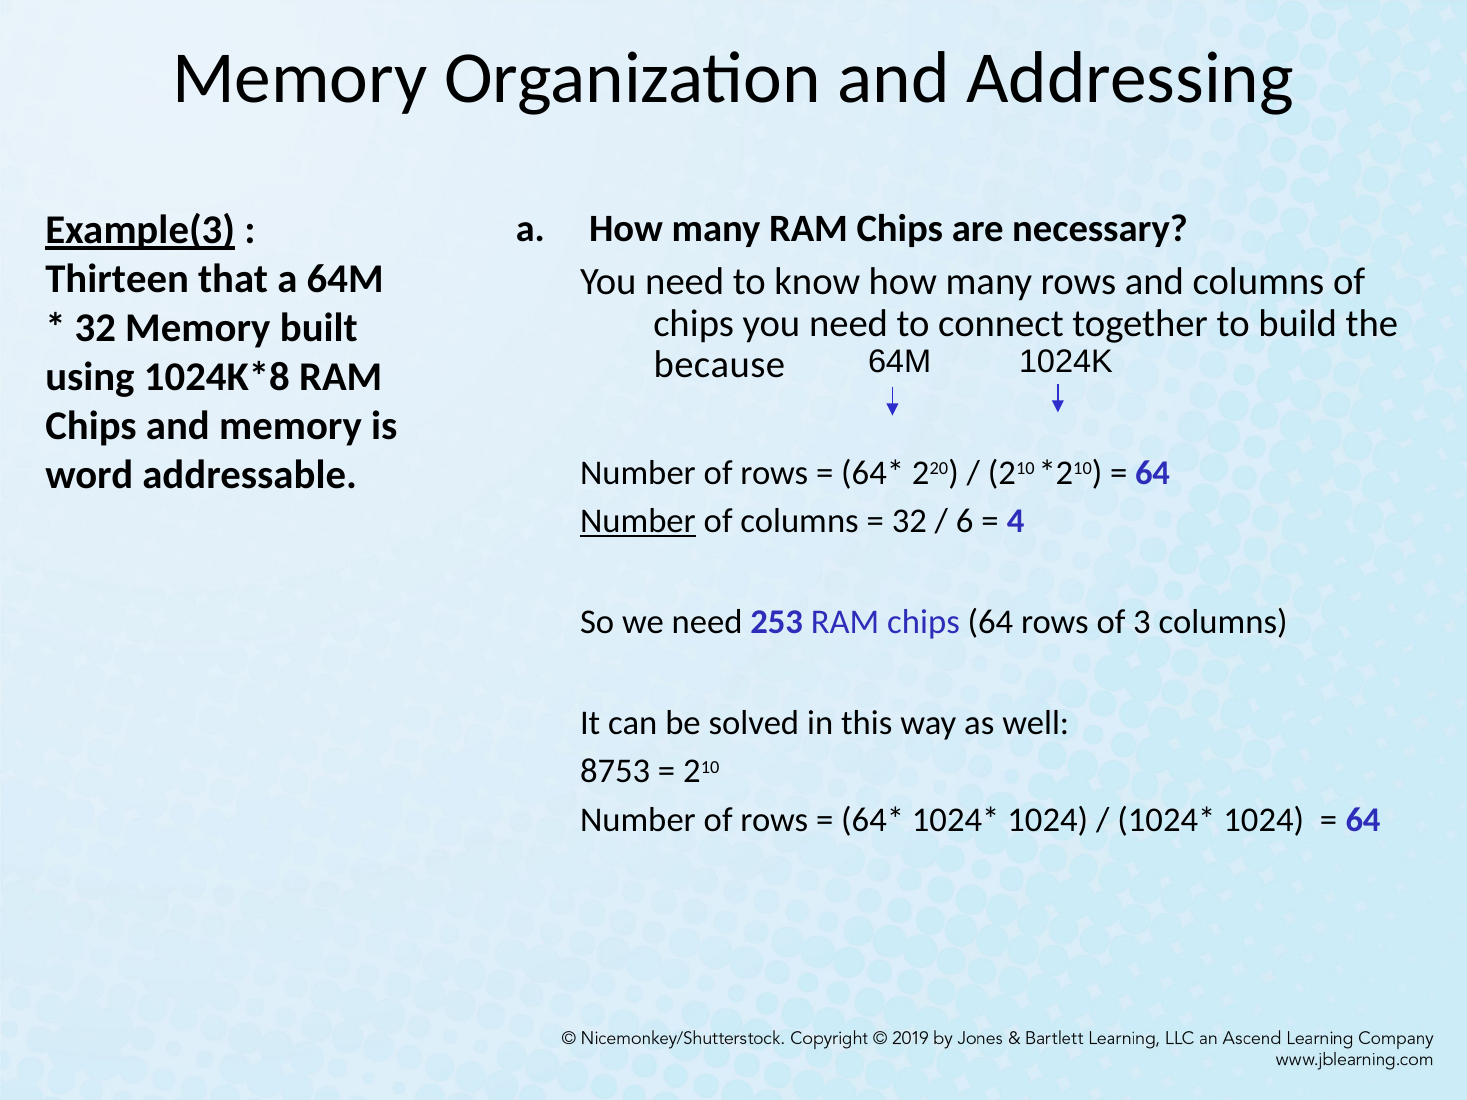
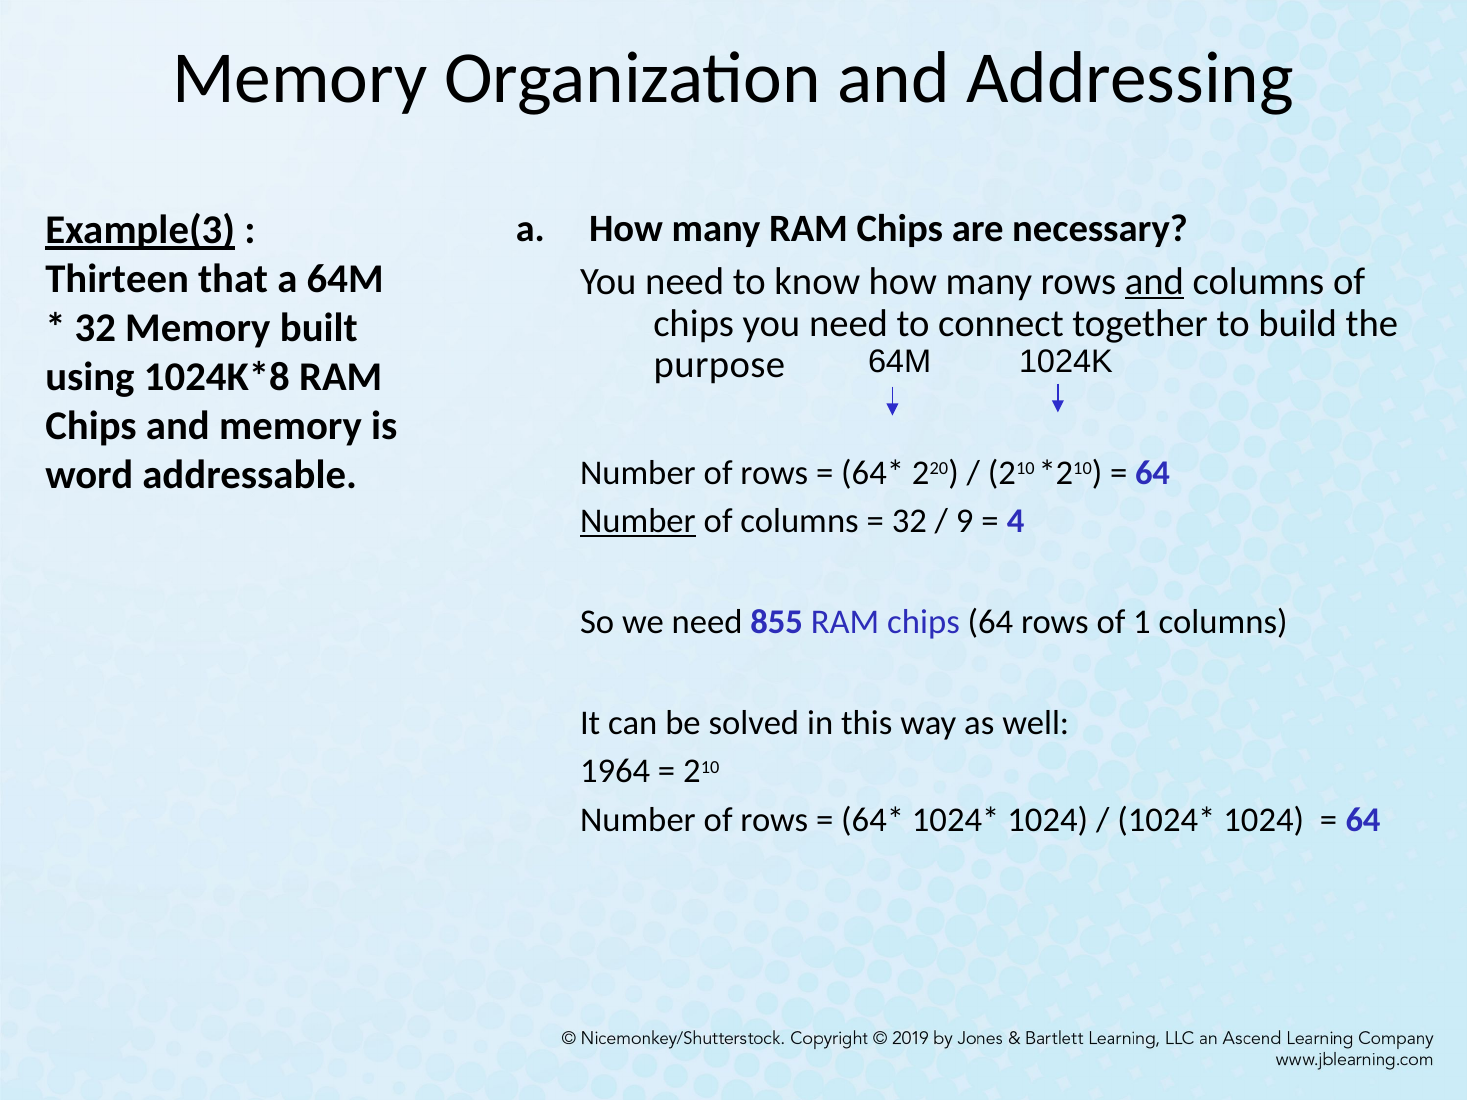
and underline: none -> present (1154, 282)
because: because -> purpose (719, 365)
6: 6 -> 9 (965, 521)
253: 253 -> 855 (777, 622)
3: 3 -> 1 (1142, 622)
8753: 8753 -> 1964 (615, 772)
